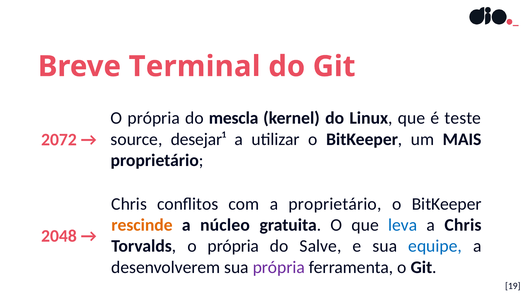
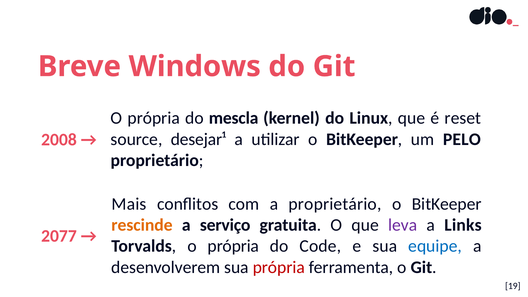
Terminal: Terminal -> Windows (195, 66)
teste: teste -> reset (463, 118)
MAIS: MAIS -> PELO (462, 139)
2072: 2072 -> 2008 (59, 140)
Chris: Chris -> Mais (129, 204)
núcleo: núcleo -> serviço (225, 225)
leva colour: blue -> purple (403, 225)
a Chris: Chris -> Links (463, 225)
2048: 2048 -> 2077 (59, 236)
Salve: Salve -> Code (320, 246)
própria colour: purple -> red (279, 267)
